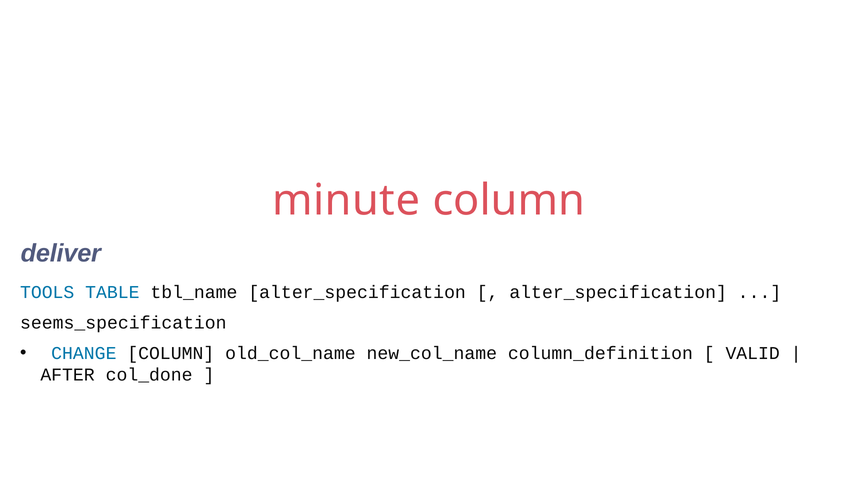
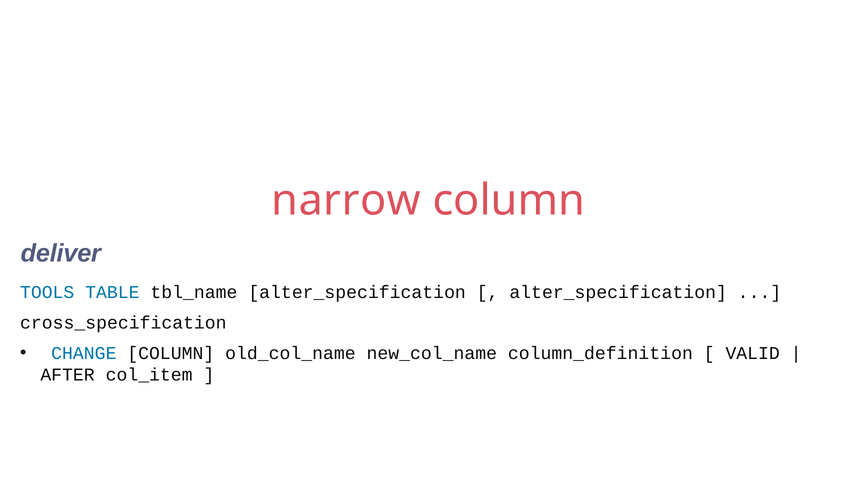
minute: minute -> narrow (346, 200)
seems_specification: seems_specification -> cross_specification (123, 323)
col_done: col_done -> col_item (149, 375)
